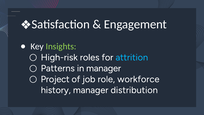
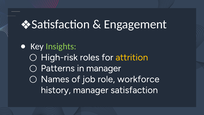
attrition colour: light blue -> yellow (132, 57)
Project: Project -> Names (55, 79)
distribution: distribution -> satisfaction (134, 90)
